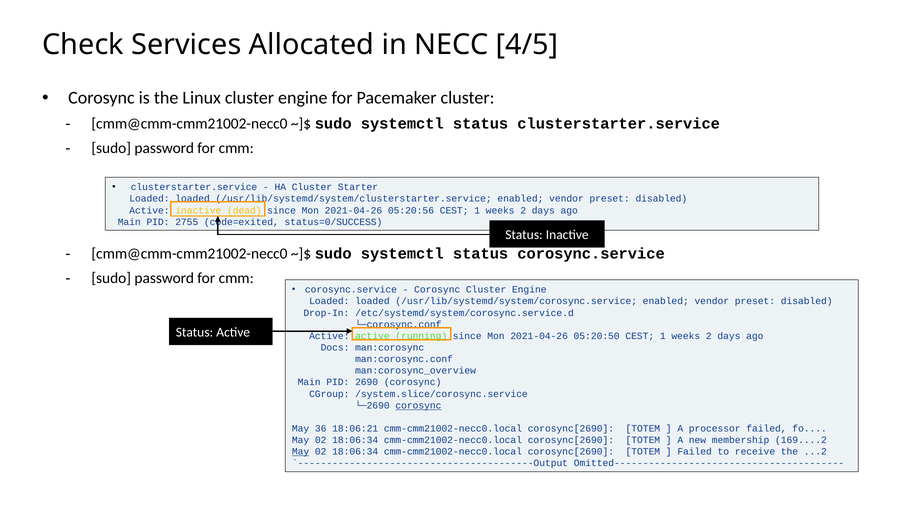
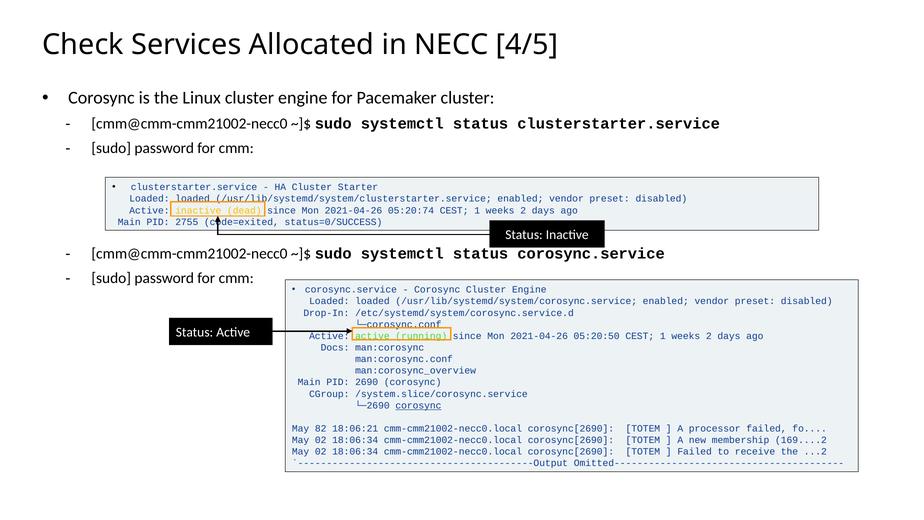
05:20:56: 05:20:56 -> 05:20:74 (411, 210)
36: 36 -> 82 (321, 428)
May underline: present -> none (301, 452)
